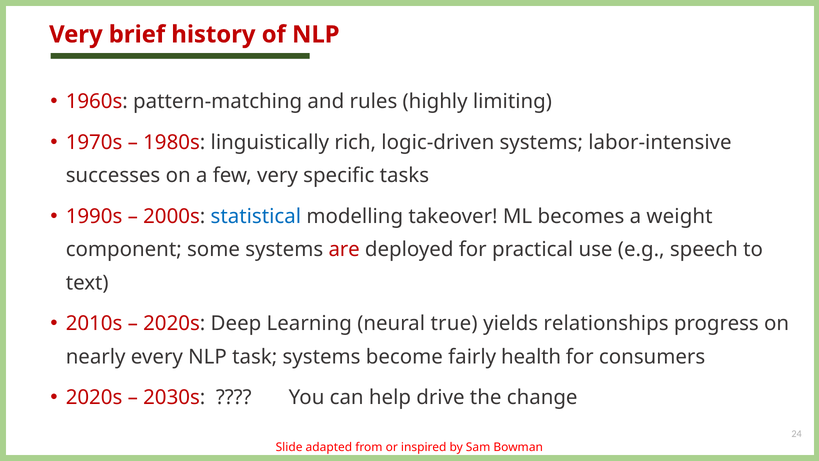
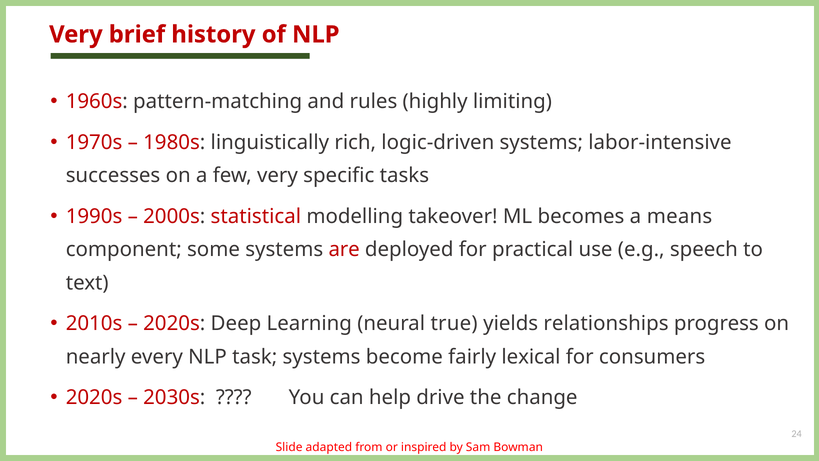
statistical colour: blue -> red (256, 216)
weight: weight -> means (680, 216)
health: health -> lexical (531, 357)
